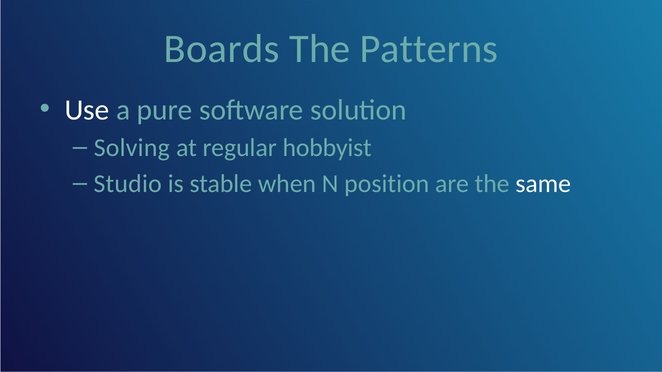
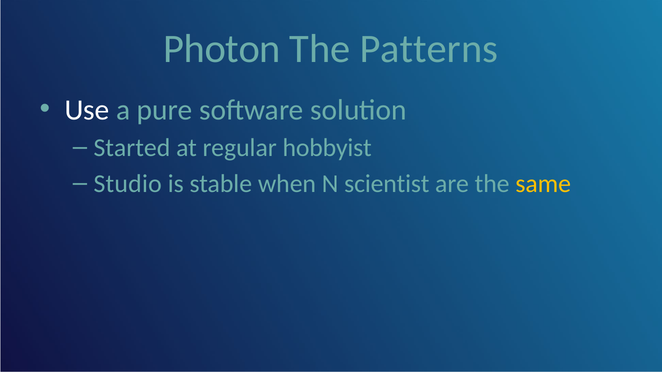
Boards: Boards -> Photon (222, 49)
Solving: Solving -> Started (132, 148)
position: position -> scientist (387, 184)
same colour: white -> yellow (543, 184)
